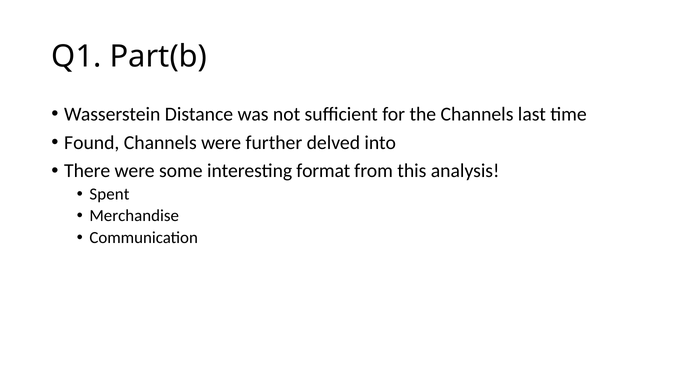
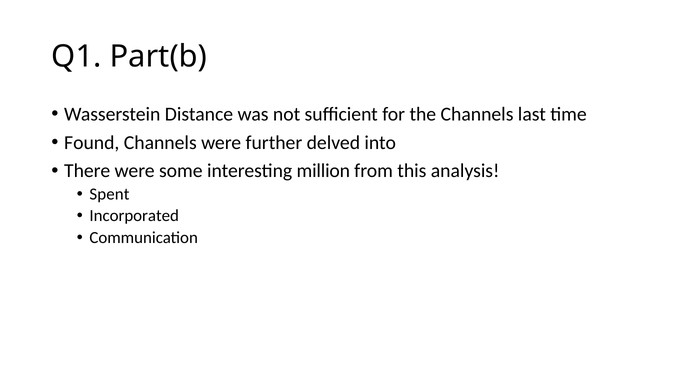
format: format -> million (323, 171)
Merchandise: Merchandise -> Incorporated (134, 216)
